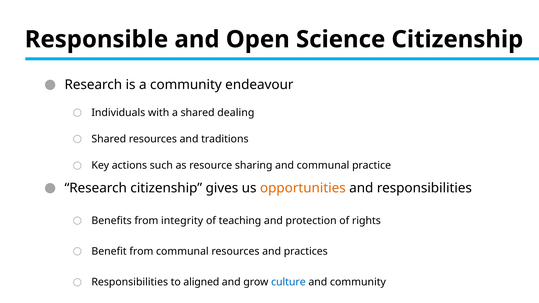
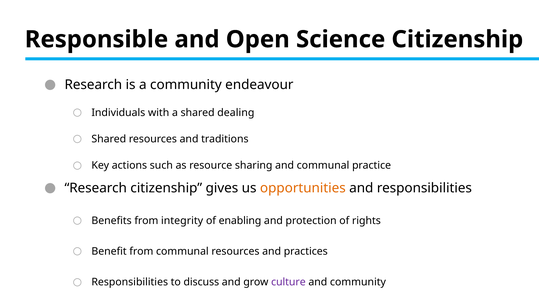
teaching: teaching -> enabling (240, 221)
aligned: aligned -> discuss (201, 282)
culture colour: blue -> purple (288, 282)
